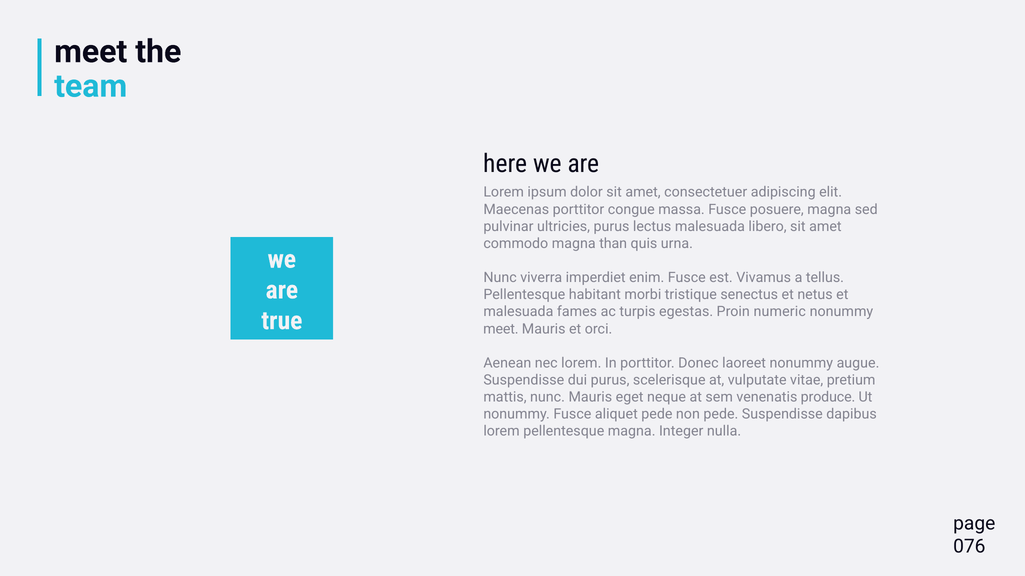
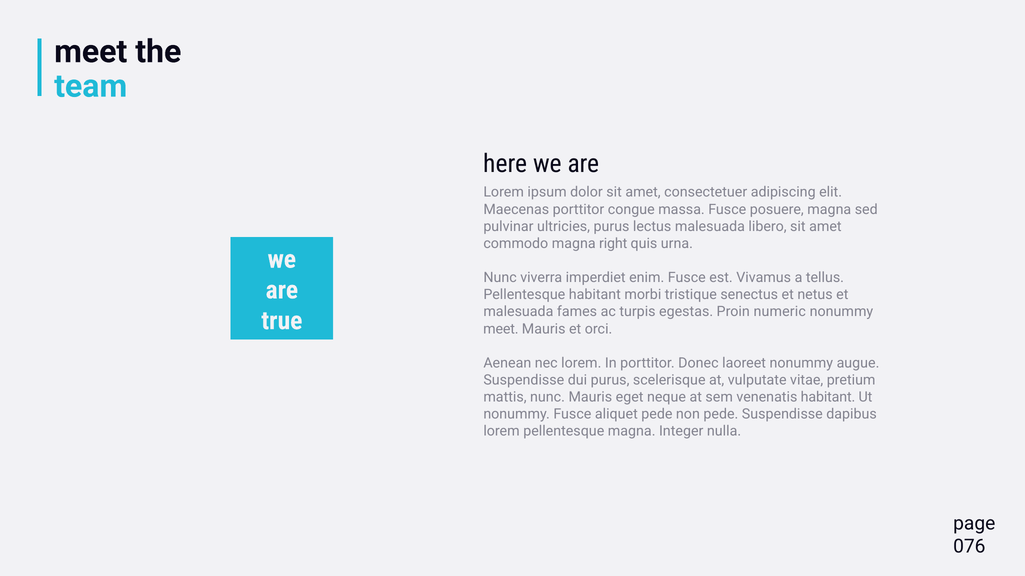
than: than -> right (613, 244)
venenatis produce: produce -> habitant (828, 398)
